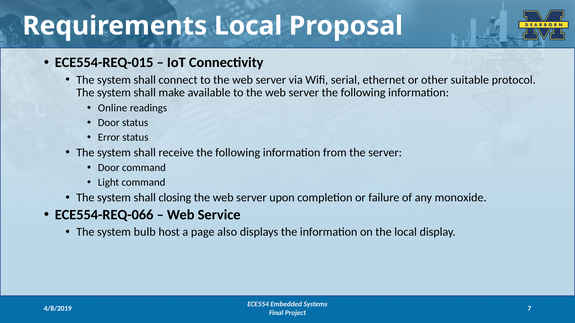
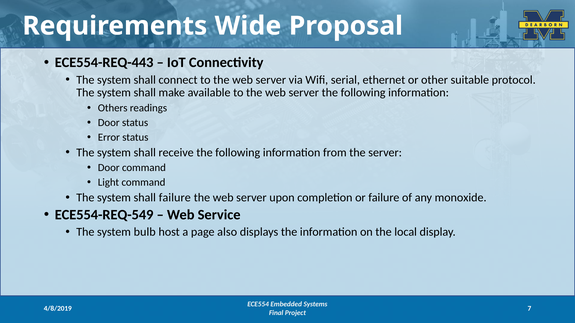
Requirements Local: Local -> Wide (248, 26)
ECE554-REQ-015: ECE554-REQ-015 -> ECE554-REQ-443 (104, 63)
Online: Online -> Others (113, 108)
shall closing: closing -> failure (175, 198)
ECE554-REQ-066: ECE554-REQ-066 -> ECE554-REQ-549 (104, 215)
